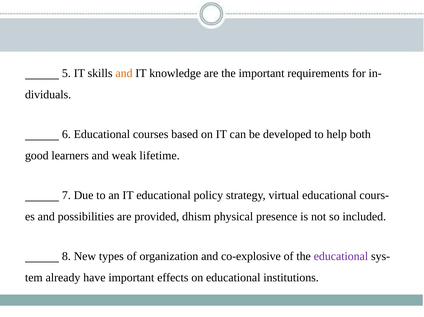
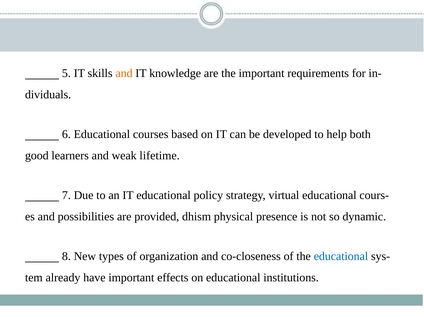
included: included -> dynamic (364, 217)
co-explosive: co-explosive -> co-closeness (251, 256)
educational colour: purple -> blue (341, 256)
